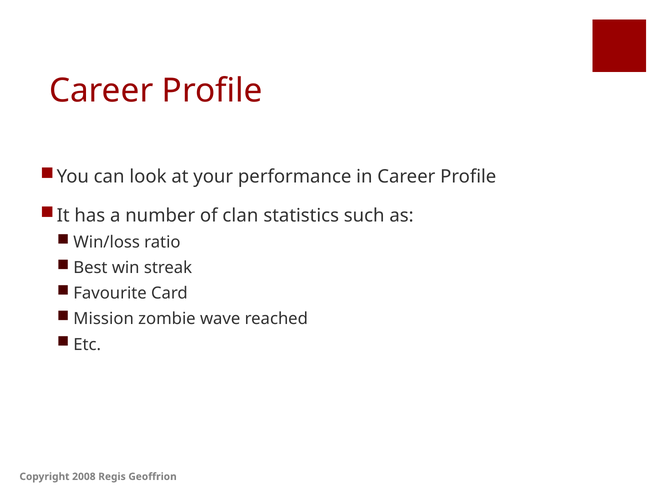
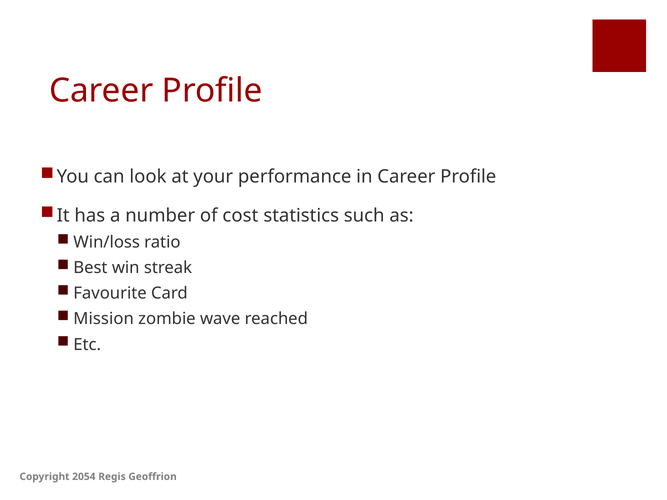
clan: clan -> cost (240, 216)
2008: 2008 -> 2054 (84, 477)
